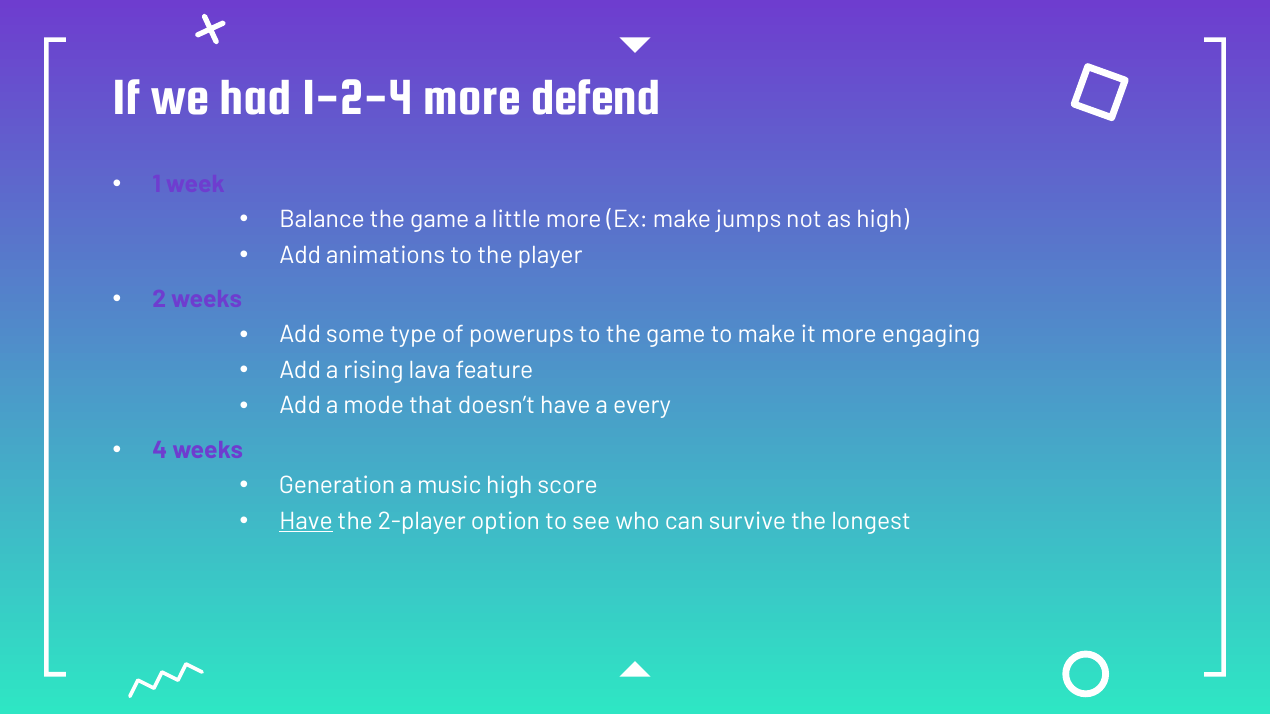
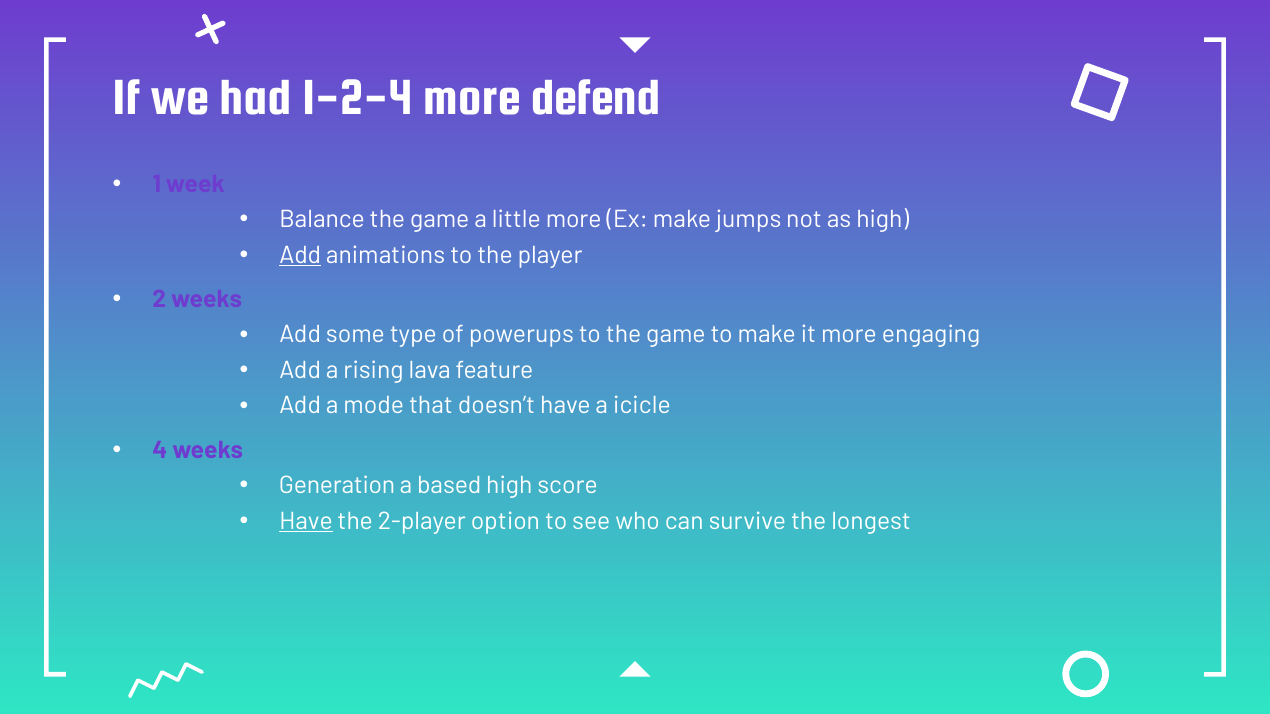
Add underline: none -> present (300, 255)
every: every -> icicle (642, 406)
music: music -> based (449, 486)
